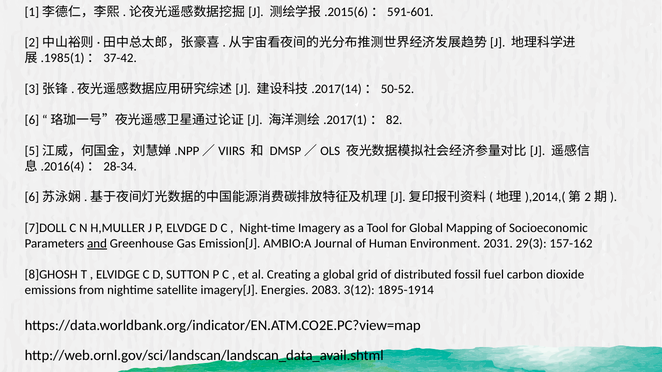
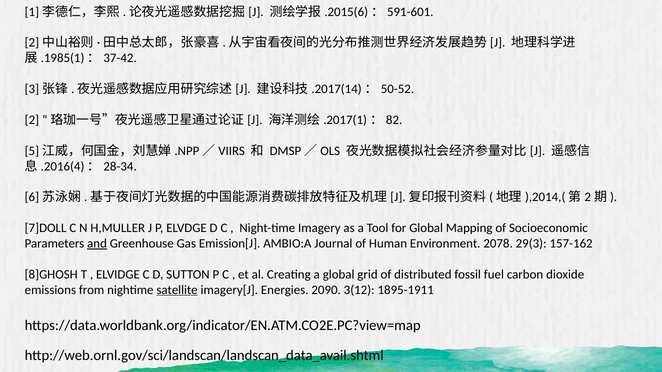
6: 6 -> 2 (32, 120)
2031: 2031 -> 2078 (498, 244)
satellite underline: none -> present (177, 290)
2083: 2083 -> 2090 (326, 290)
1895-1914: 1895-1914 -> 1895-1911 (406, 290)
